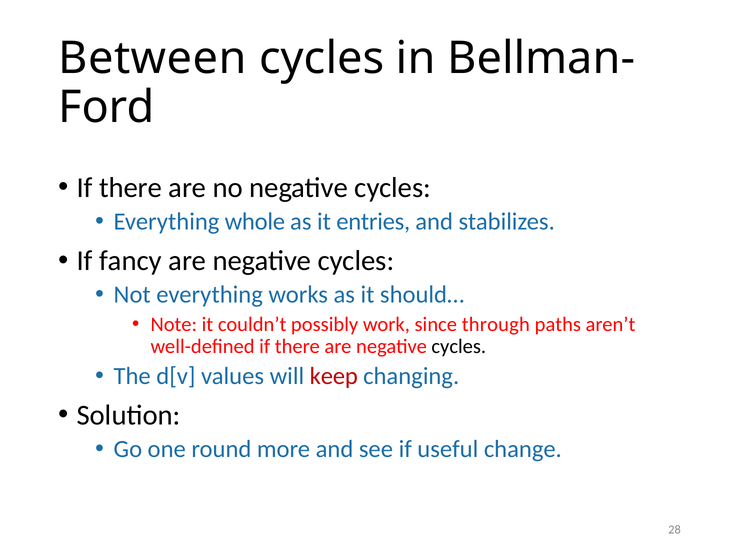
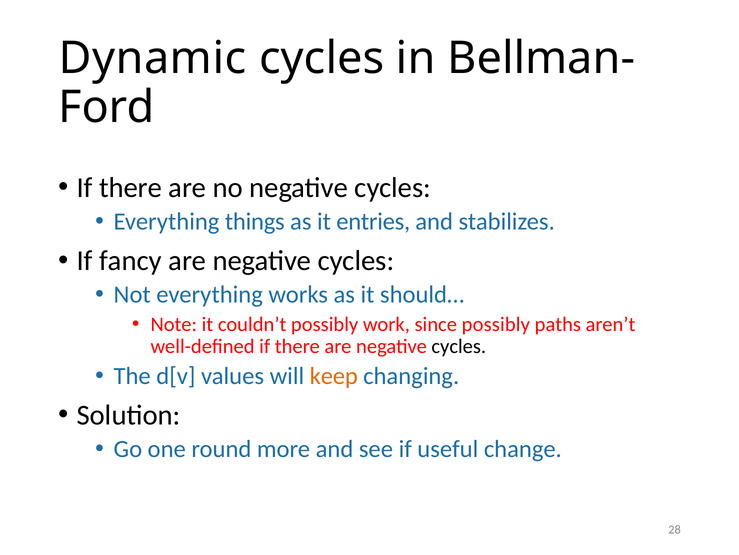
Between: Between -> Dynamic (153, 58)
whole: whole -> things (255, 221)
since through: through -> possibly (496, 324)
keep colour: red -> orange (334, 376)
